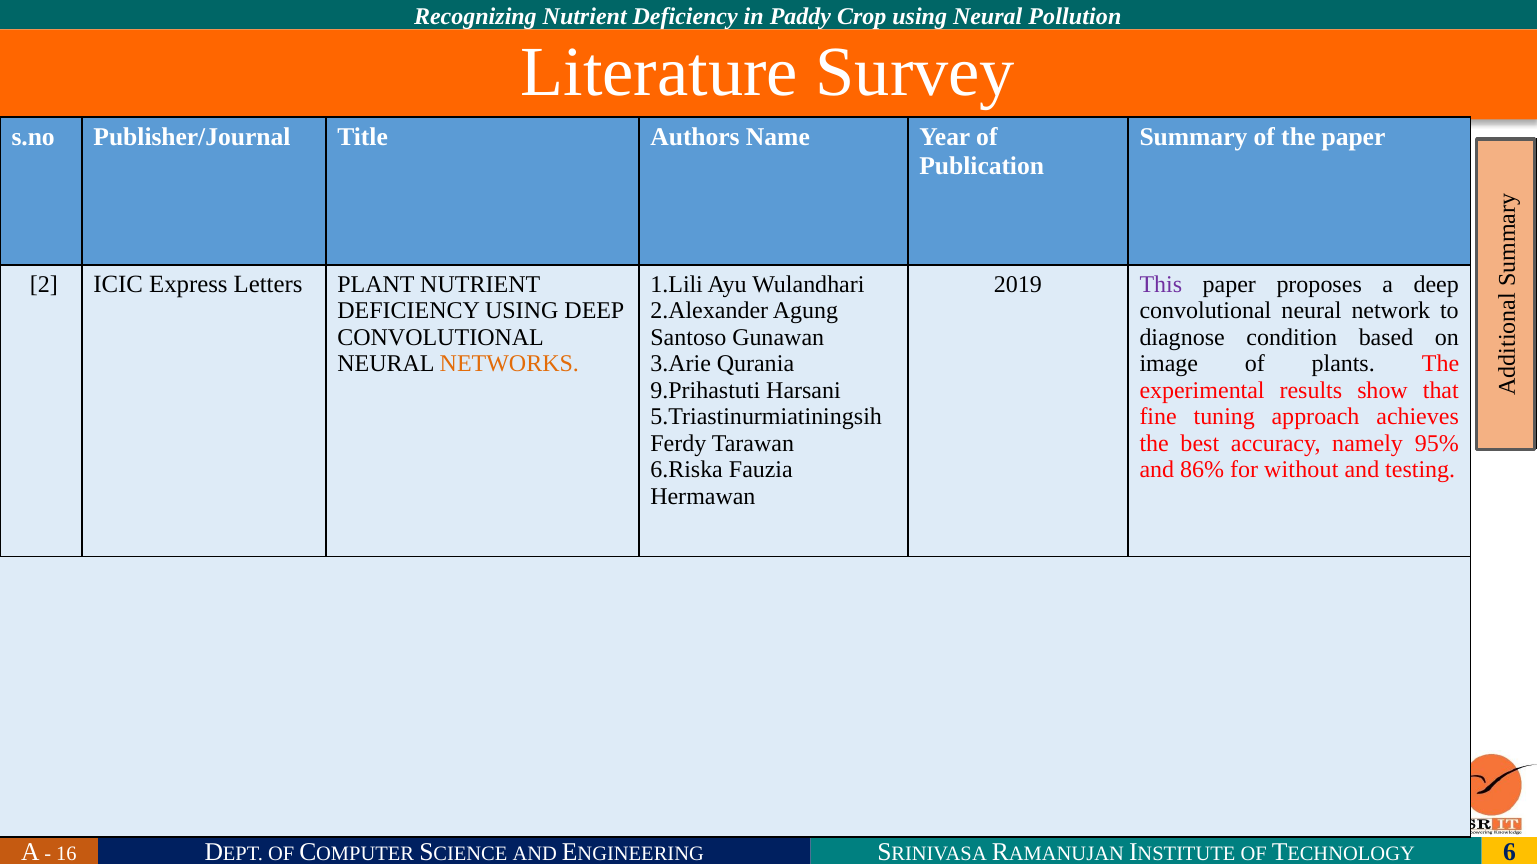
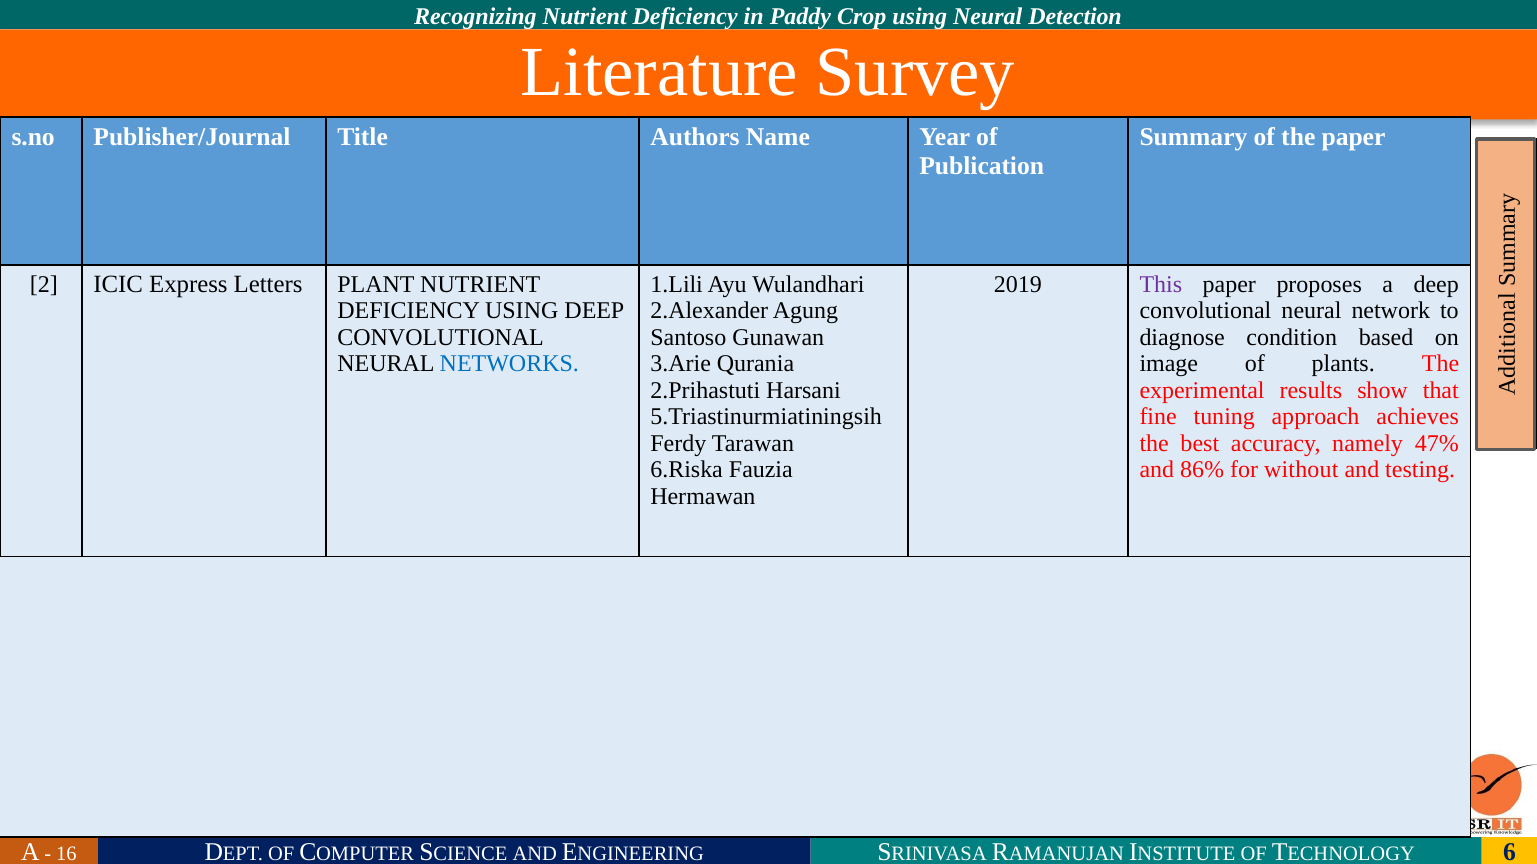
Pollution: Pollution -> Detection (1075, 16)
NETWORKS colour: orange -> blue (509, 364)
9.Prihastuti: 9.Prihastuti -> 2.Prihastuti (705, 390)
95%: 95% -> 47% (1437, 444)
